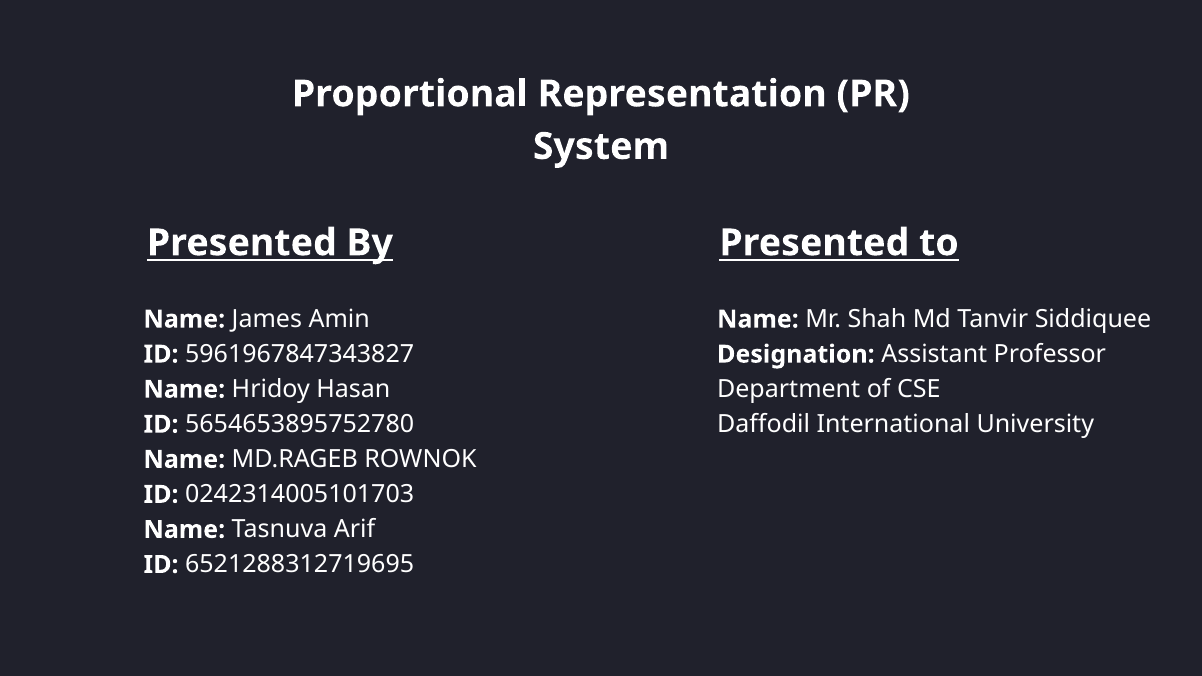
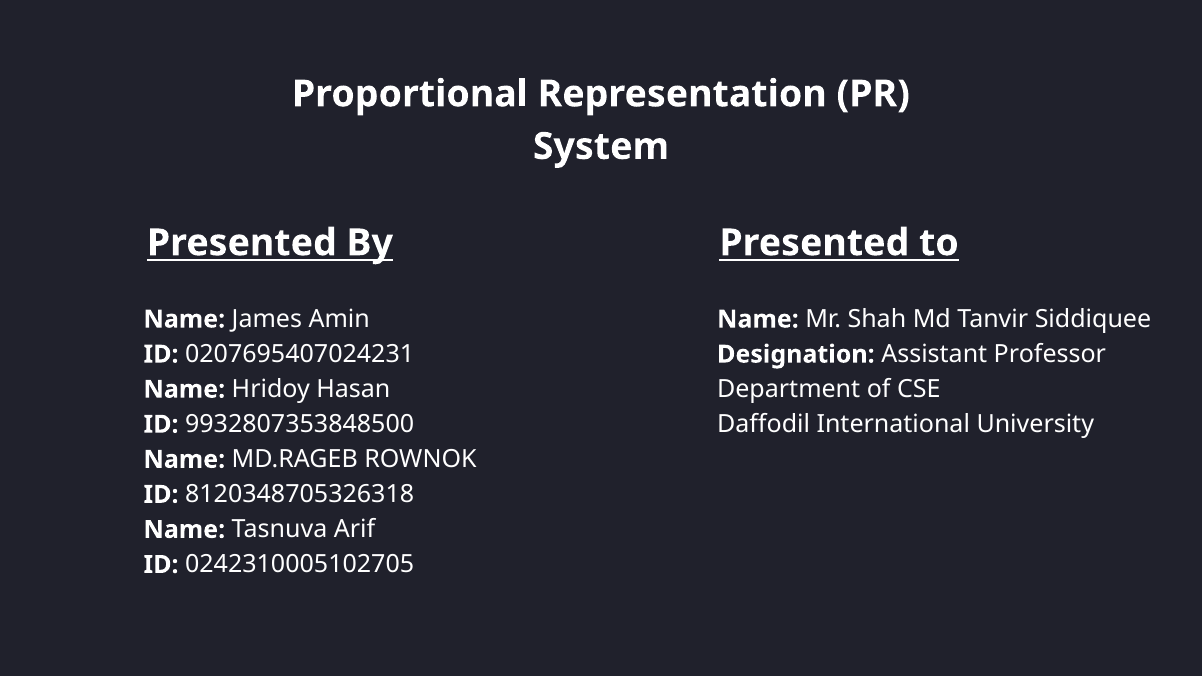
5961967847343827: 5961967847343827 -> 0207695407024231 (300, 354)
5654653895752780: 5654653895752780 -> 9932807353848500 (300, 425)
0242314005101703: 0242314005101703 -> 8120348705326318 (300, 495)
6521288312719695: 6521288312719695 -> 0242310005102705 (300, 565)
